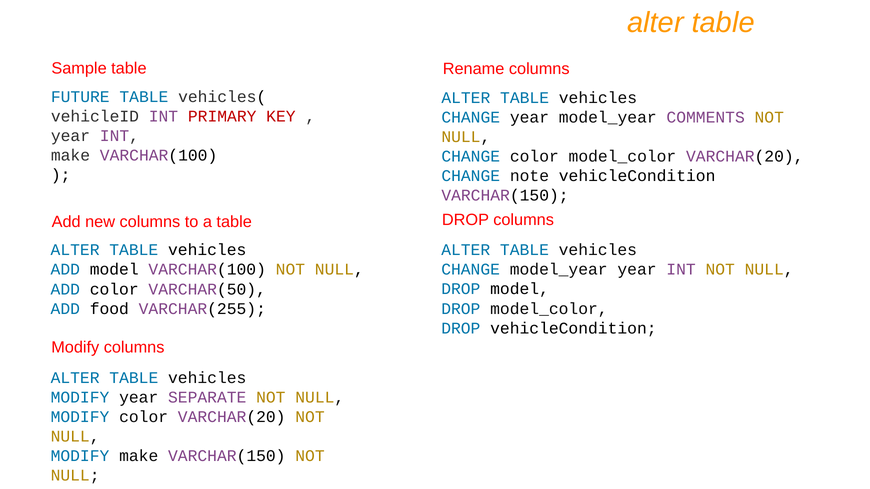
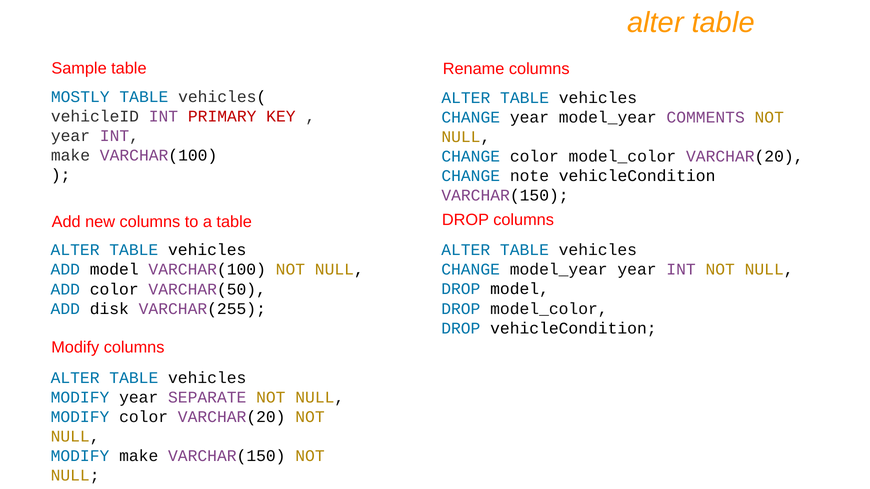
FUTURE: FUTURE -> MOSTLY (80, 97)
food: food -> disk (109, 309)
